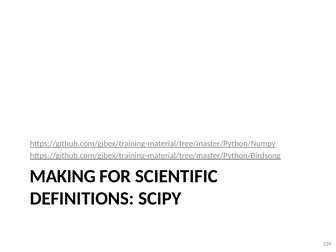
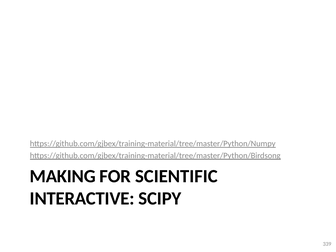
DEFINITIONS: DEFINITIONS -> INTERACTIVE (82, 199)
